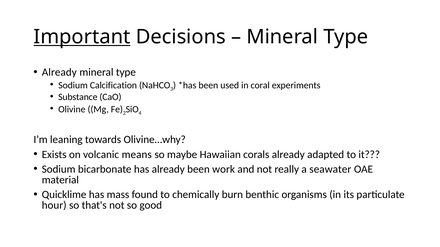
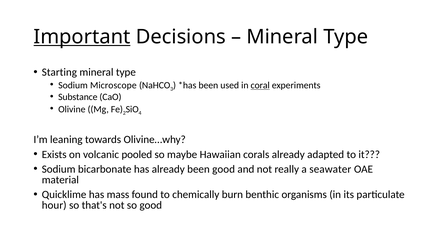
Already: Already -> Starting (59, 72)
Calcification: Calcification -> Microscope (113, 86)
coral underline: none -> present (260, 86)
means: means -> pooled (137, 155)
been work: work -> good (224, 170)
